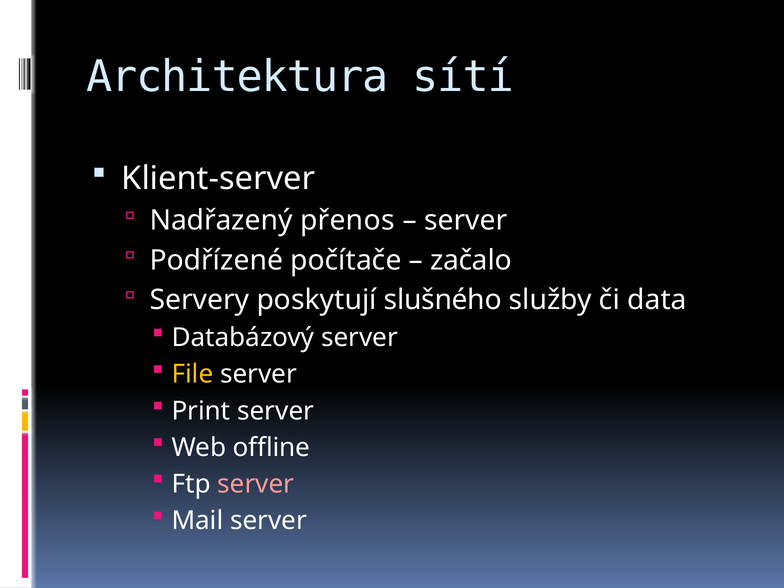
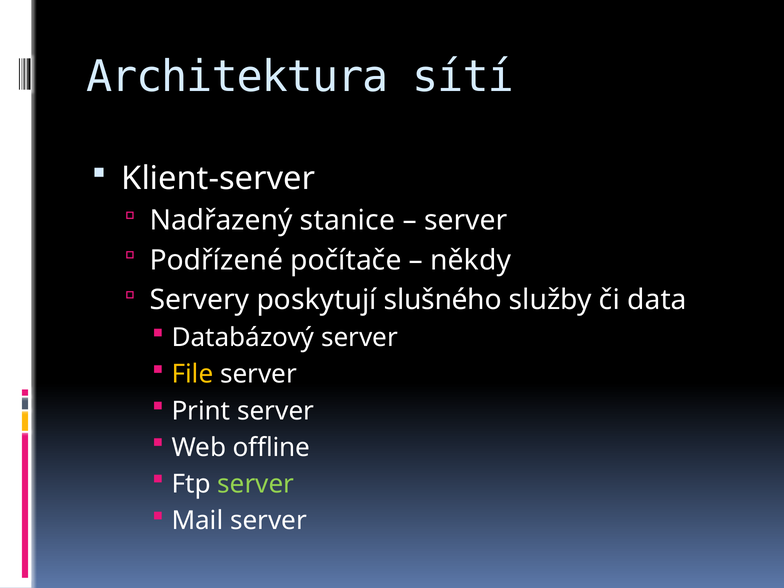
přenos: přenos -> stanice (347, 221)
začalo: začalo -> někdy (471, 260)
server colour: pink -> light green (256, 484)
